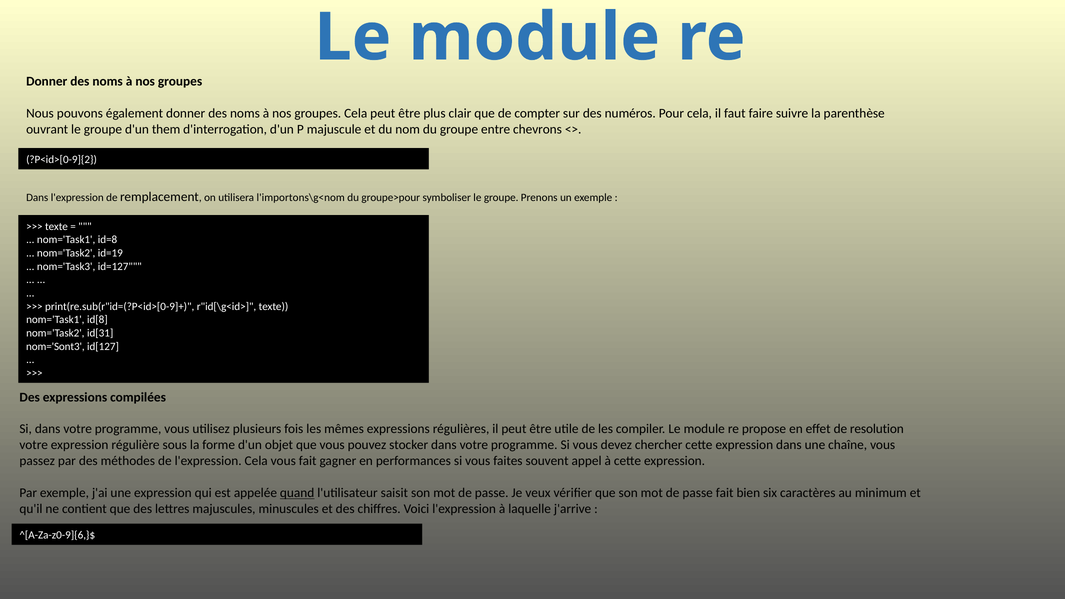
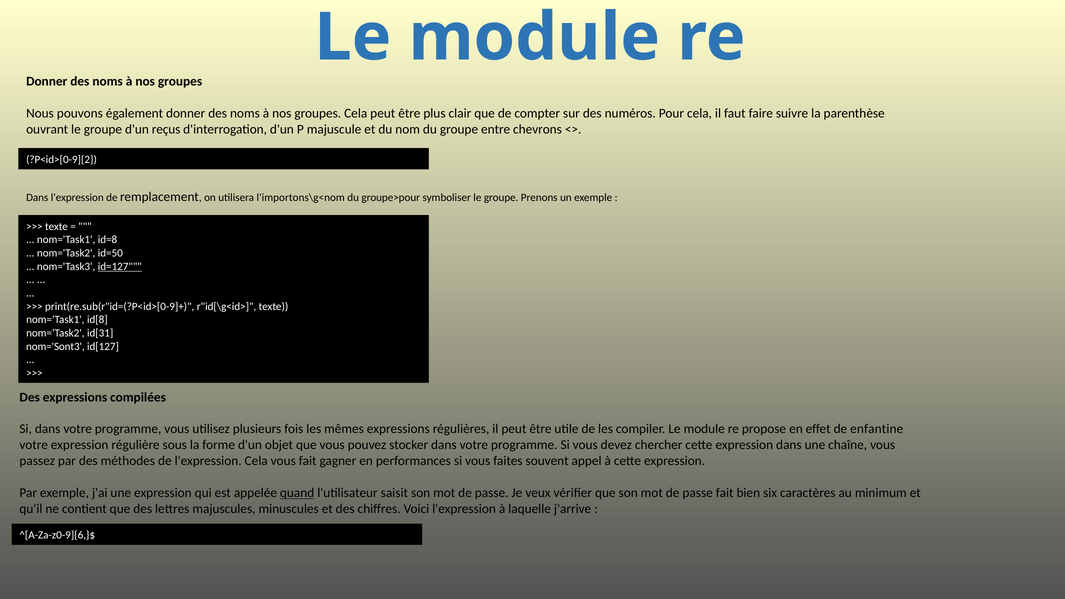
them: them -> reçus (166, 129)
id=19: id=19 -> id=50 (110, 253)
id=127 underline: none -> present (120, 266)
resolution: resolution -> enfantine (877, 429)
